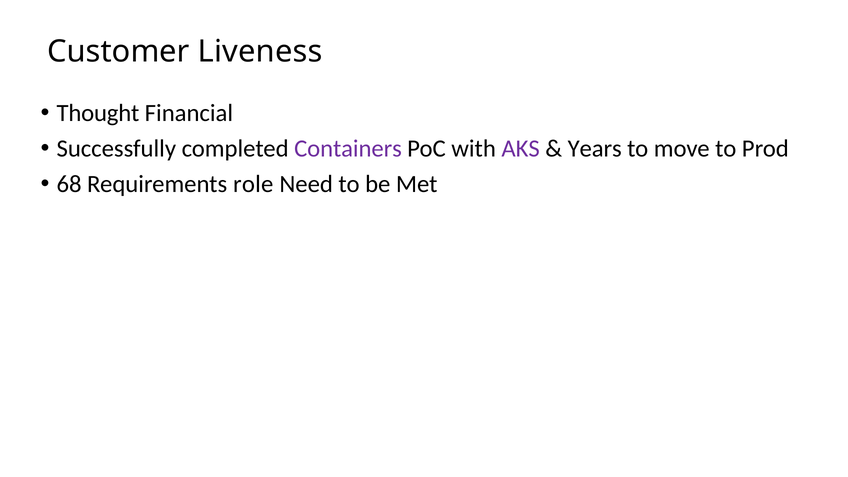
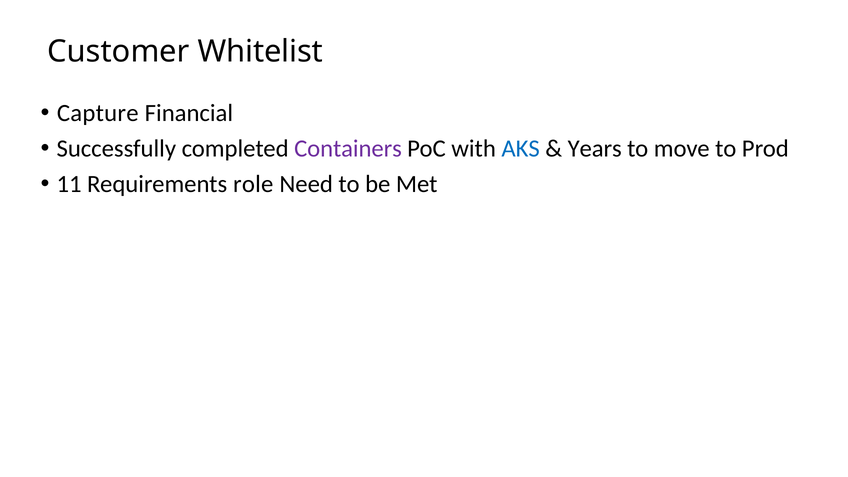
Liveness: Liveness -> Whitelist (260, 52)
Thought: Thought -> Capture (98, 113)
AKS colour: purple -> blue (521, 149)
68: 68 -> 11 (69, 184)
